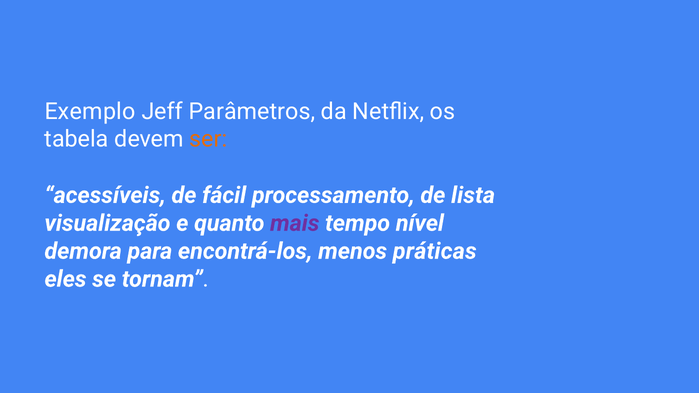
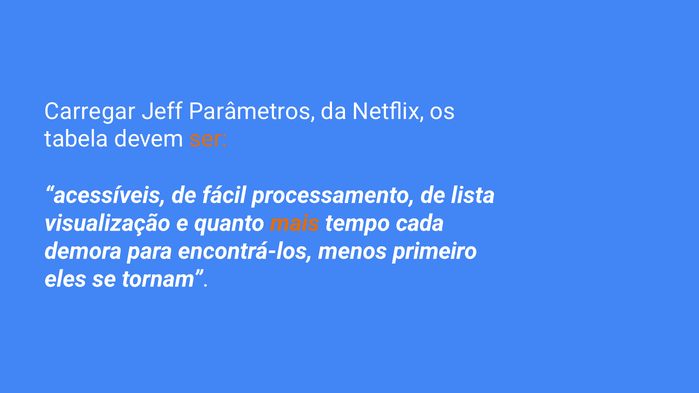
Exemplo: Exemplo -> Carregar (90, 111)
mais colour: purple -> orange (295, 223)
nível: nível -> cada (420, 223)
práticas: práticas -> primeiro (435, 251)
